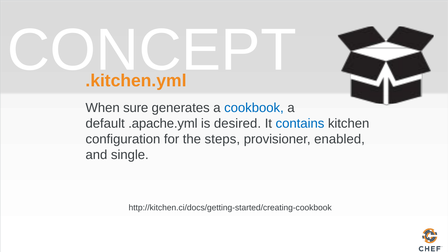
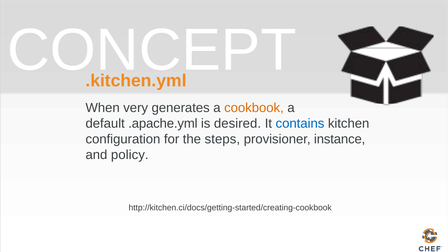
sure: sure -> very (136, 108)
cookbook colour: blue -> orange (254, 108)
enabled: enabled -> instance (340, 139)
single: single -> policy (130, 155)
